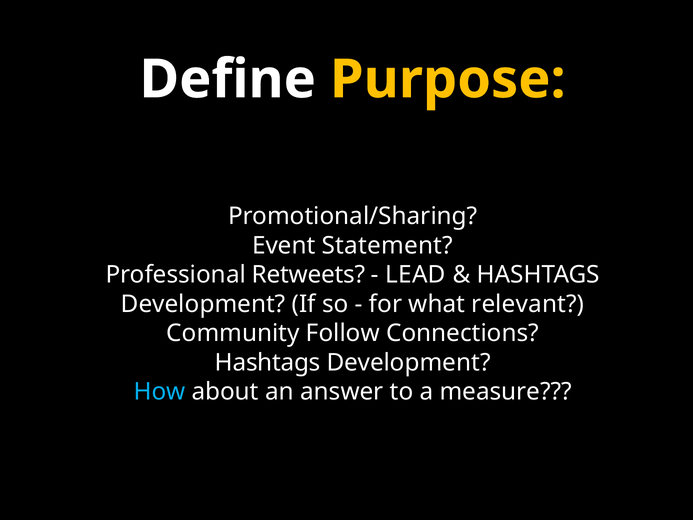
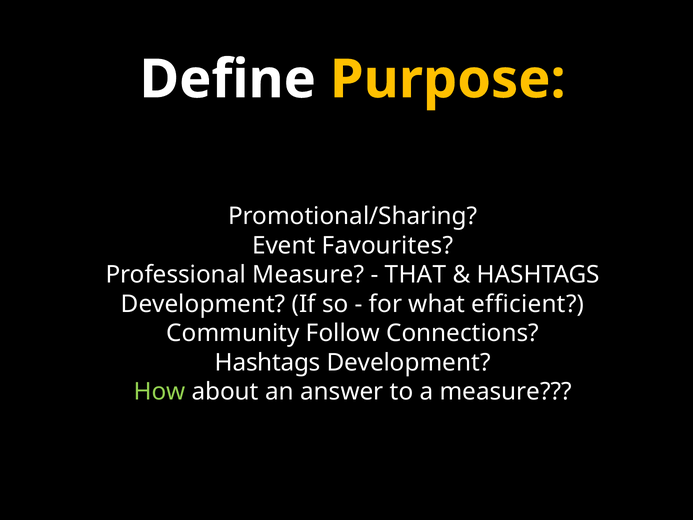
Statement: Statement -> Favourites (388, 246)
Professional Retweets: Retweets -> Measure (308, 275)
LEAD: LEAD -> THAT (416, 275)
relevant: relevant -> efficient (528, 304)
How colour: light blue -> light green (160, 392)
